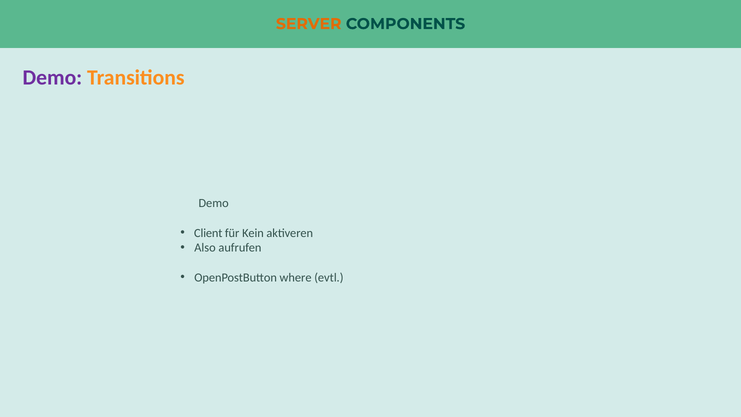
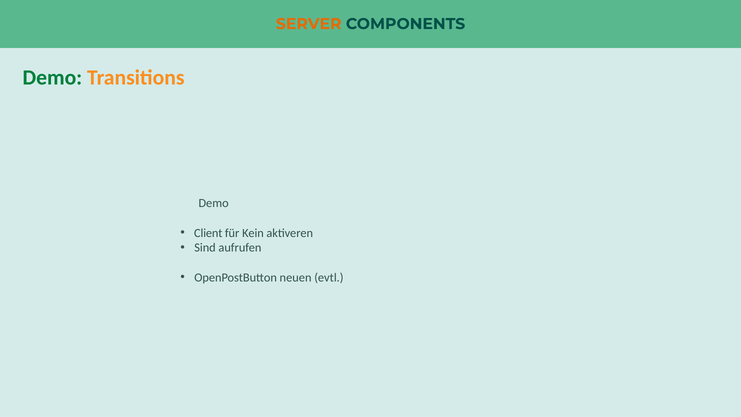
Demo colour: purple -> green (52, 78)
Also: Also -> Sind (205, 248)
where: where -> neuen (296, 277)
